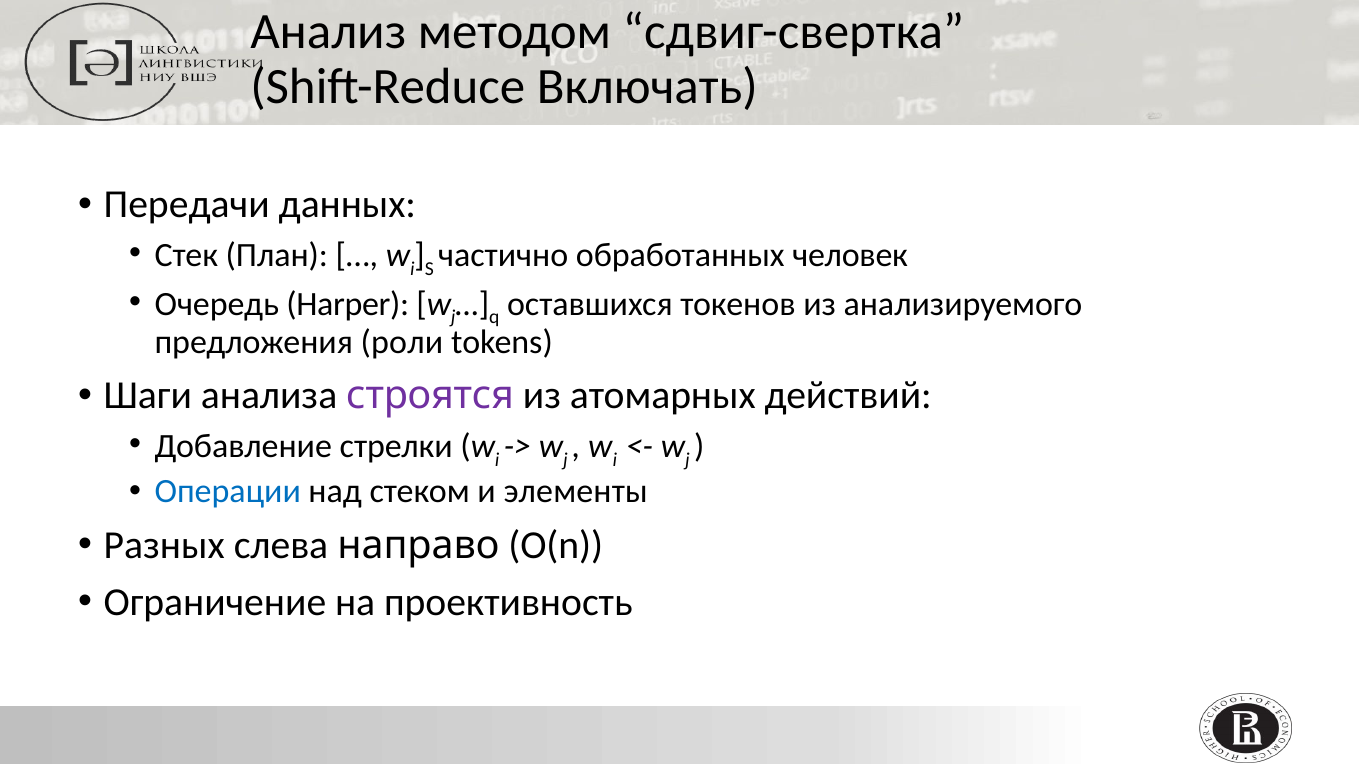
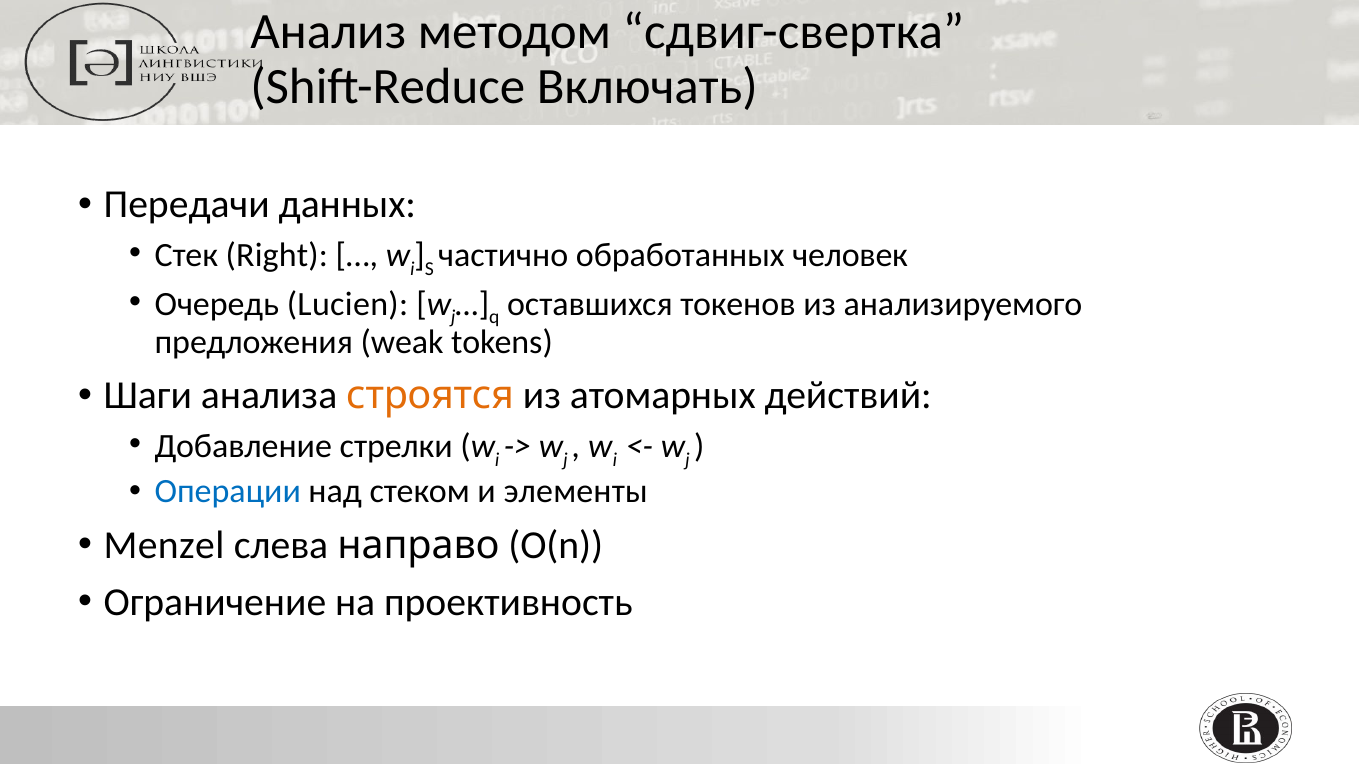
План: План -> Right (277, 256)
Harper: Harper -> Lucien (347, 304)
роли: роли -> weak (402, 342)
строятся colour: purple -> orange (430, 396)
Разных: Разных -> Menzel (164, 545)
